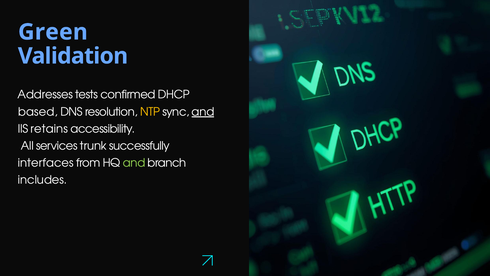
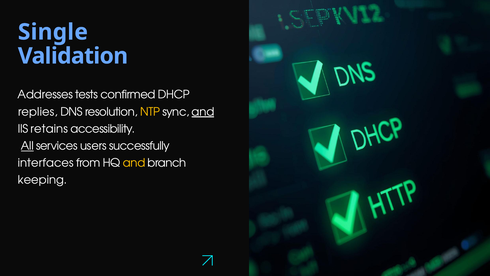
Green: Green -> Single (53, 32)
based: based -> replies (38, 112)
All underline: none -> present (27, 146)
trunk: trunk -> users (93, 146)
and colour: light green -> yellow (134, 163)
includes: includes -> keeping (42, 180)
